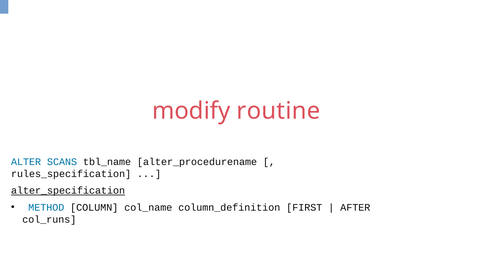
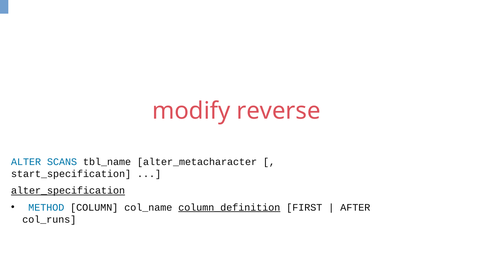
routine: routine -> reverse (279, 111)
alter_procedurename: alter_procedurename -> alter_metacharacter (197, 162)
rules_specification: rules_specification -> start_specification (71, 173)
column_definition underline: none -> present (229, 207)
